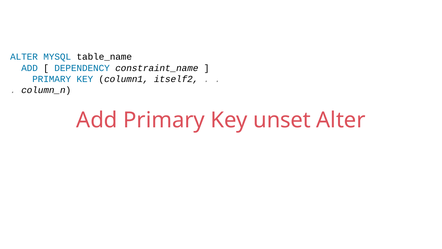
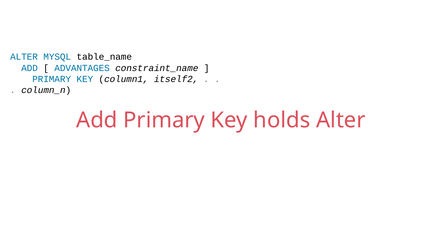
DEPENDENCY: DEPENDENCY -> ADVANTAGES (82, 68)
unset: unset -> holds (282, 120)
